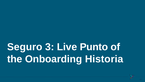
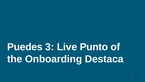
Seguro: Seguro -> Puedes (25, 47)
Historia: Historia -> Destaca (104, 59)
